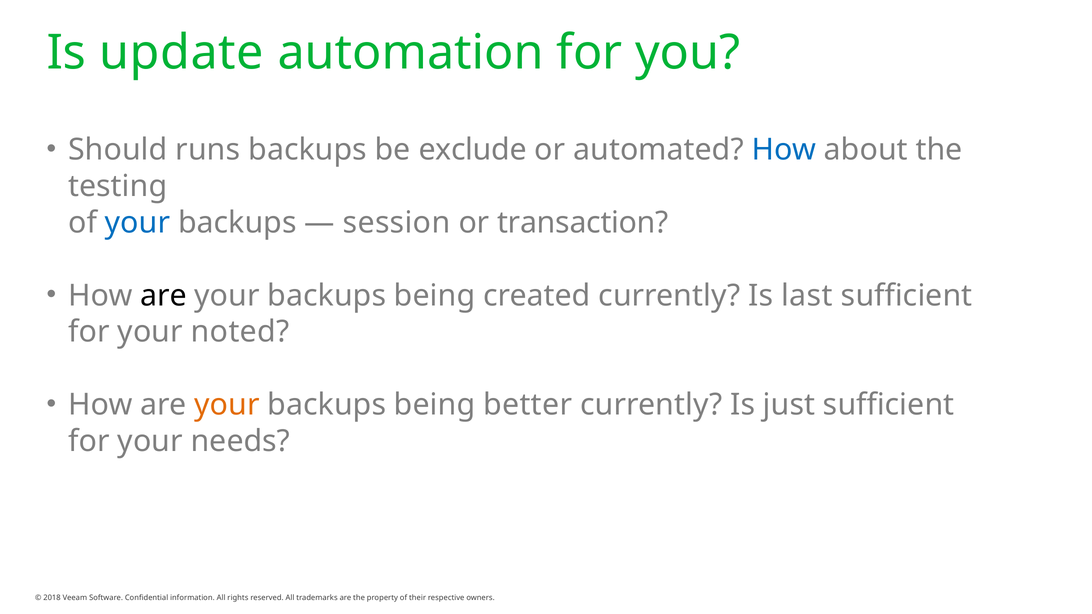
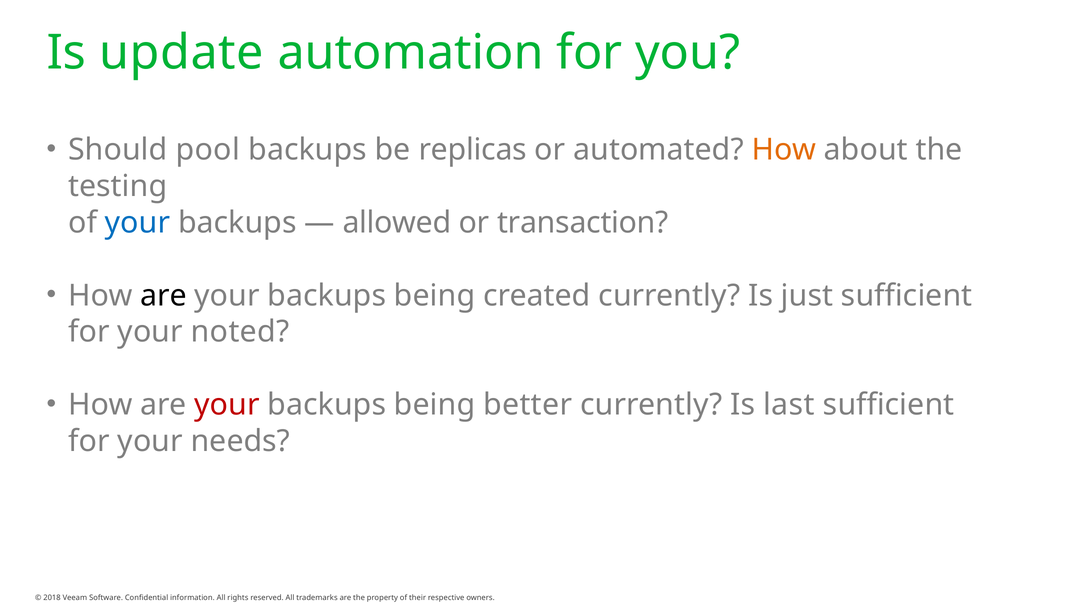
runs: runs -> pool (208, 150)
exclude: exclude -> replicas (473, 150)
How colour: blue -> orange (784, 150)
session: session -> allowed (397, 223)
last: last -> just (807, 296)
your colour: orange -> red (227, 405)
just: just -> last (789, 405)
